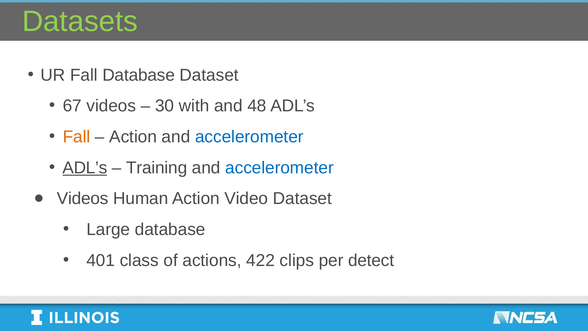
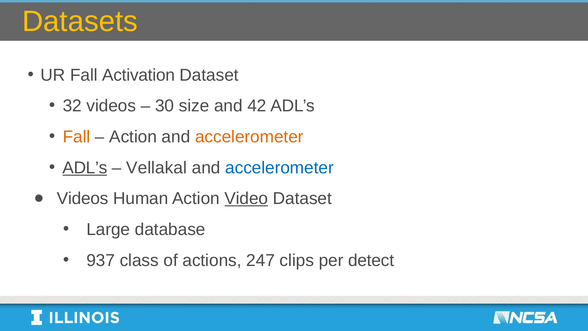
Datasets colour: light green -> yellow (80, 21)
Fall Database: Database -> Activation (139, 75)
67: 67 -> 32 (72, 106)
with: with -> size (194, 106)
48: 48 -> 42 (257, 106)
accelerometer colour: blue -> orange (249, 137)
Training: Training -> Vellakal (157, 168)
Video underline: none -> present (246, 198)
401: 401 -> 937 (101, 260)
422: 422 -> 247 (261, 260)
